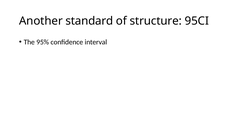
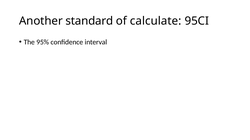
structure: structure -> calculate (156, 21)
